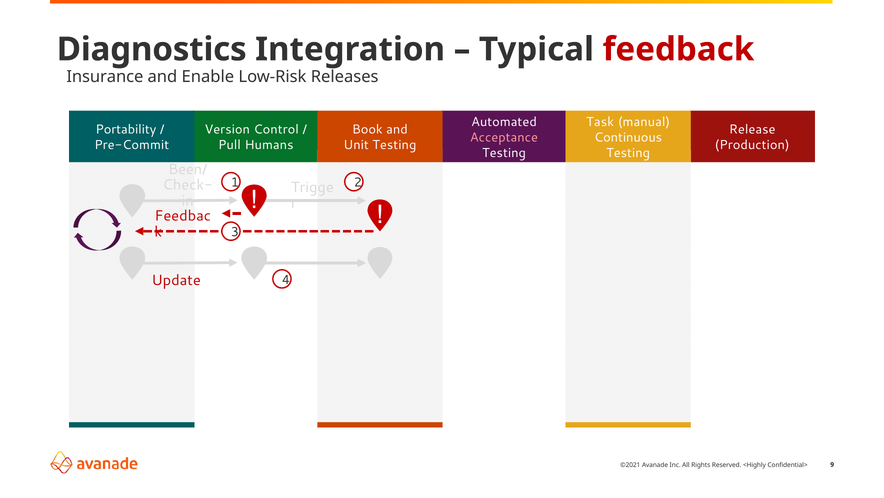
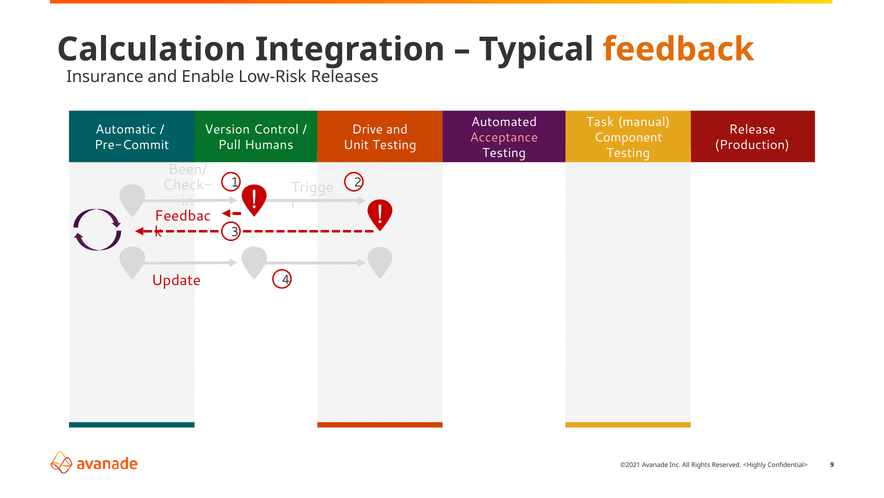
Diagnostics: Diagnostics -> Calculation (151, 49)
feedback colour: red -> orange (678, 49)
Portability: Portability -> Automatic (126, 129)
Book: Book -> Drive (367, 129)
Continuous: Continuous -> Component (628, 137)
